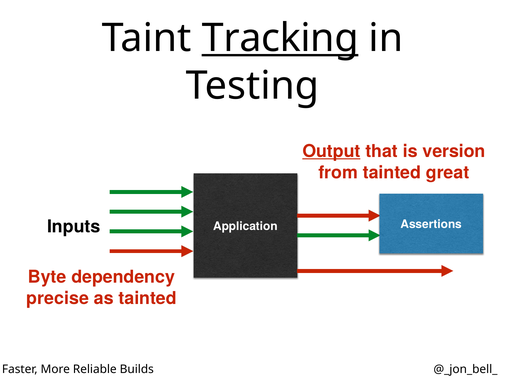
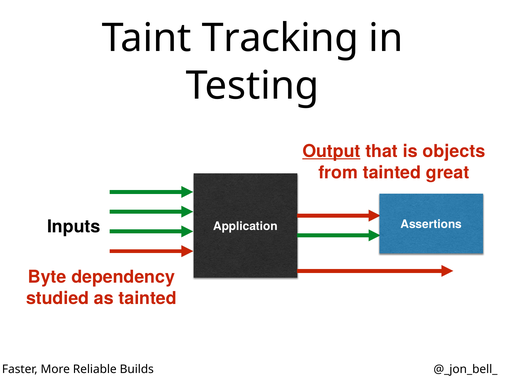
Tracking underline: present -> none (280, 38)
version: version -> objects (454, 151)
precise: precise -> studied (58, 298)
